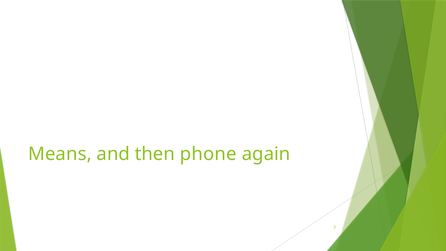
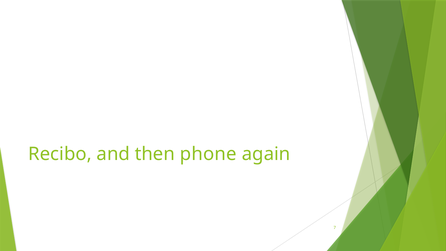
Means: Means -> Recibo (60, 154)
